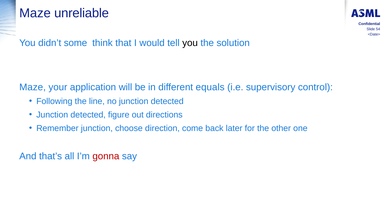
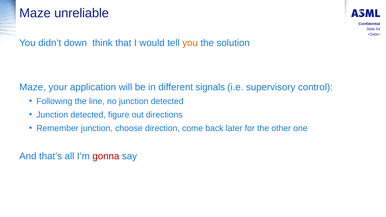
some: some -> down (75, 43)
you colour: black -> orange (190, 43)
equals: equals -> signals (210, 87)
